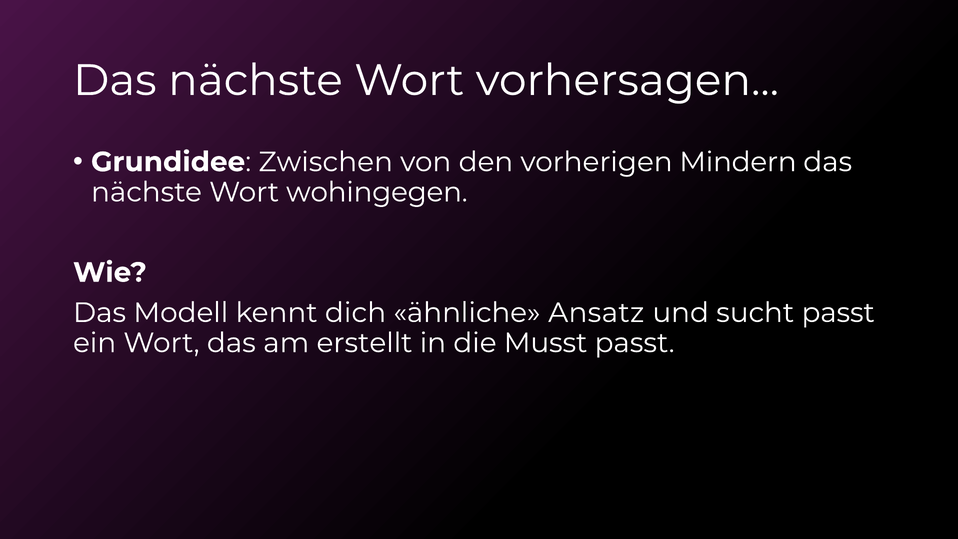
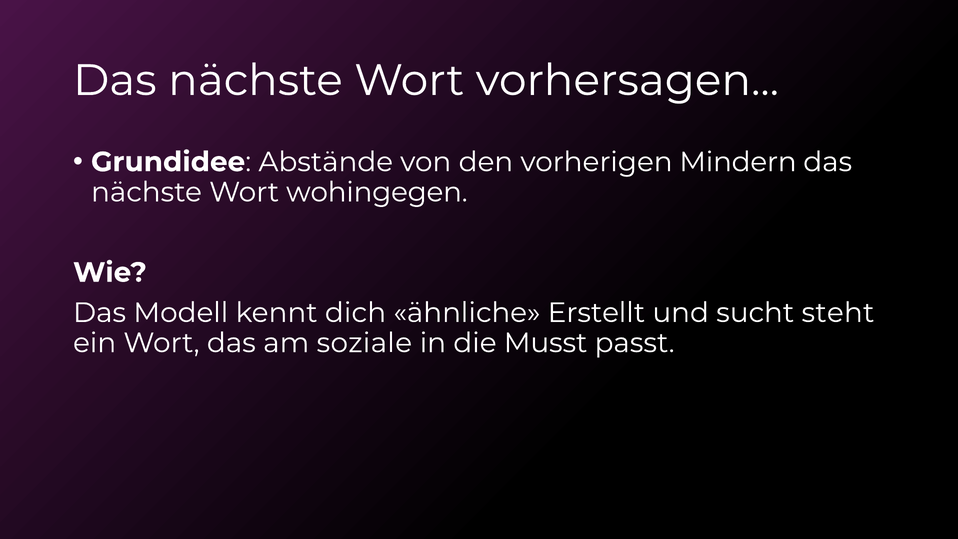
Zwischen: Zwischen -> Abstände (326, 162)
Ansatz: Ansatz -> Erstellt (596, 313)
sucht passt: passt -> steht (838, 313)
erstellt: erstellt -> soziale (364, 343)
